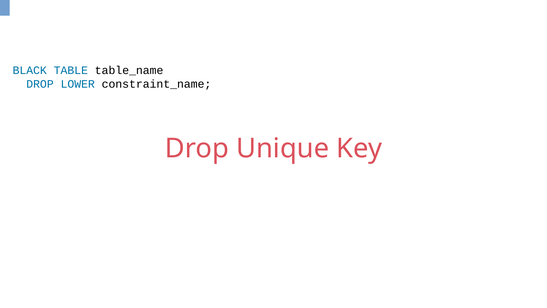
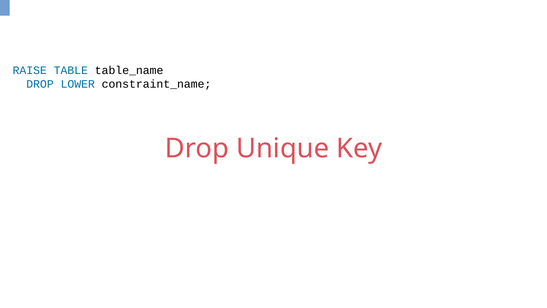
BLACK: BLACK -> RAISE (30, 70)
